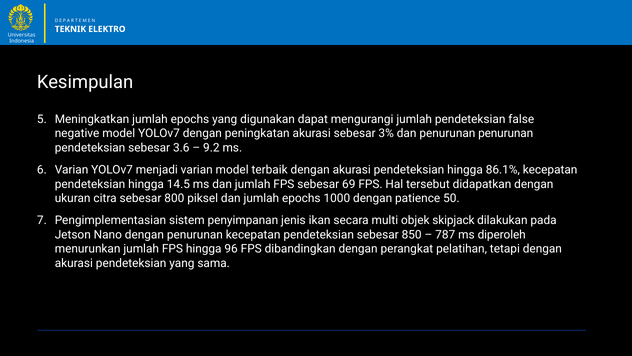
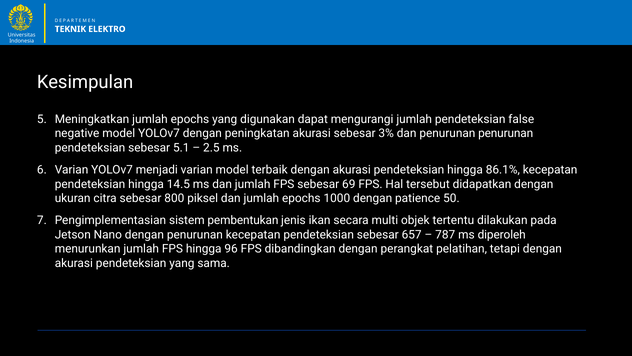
3.6: 3.6 -> 5.1 (181, 148)
9.2: 9.2 -> 2.5 (211, 148)
penyimpanan: penyimpanan -> pembentukan (243, 220)
skipjack: skipjack -> tertentu (453, 220)
850: 850 -> 657 (412, 234)
